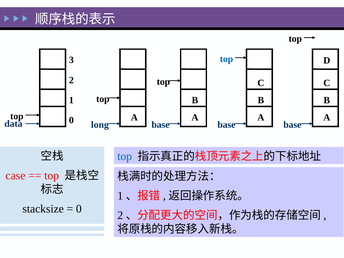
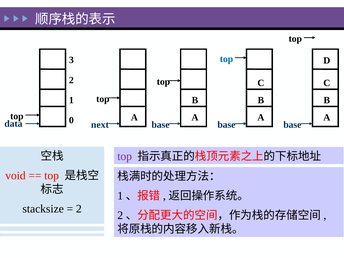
long: long -> next (100, 125)
top colour: blue -> purple (125, 156)
case: case -> void (15, 176)
0: 0 -> 2 (79, 209)
